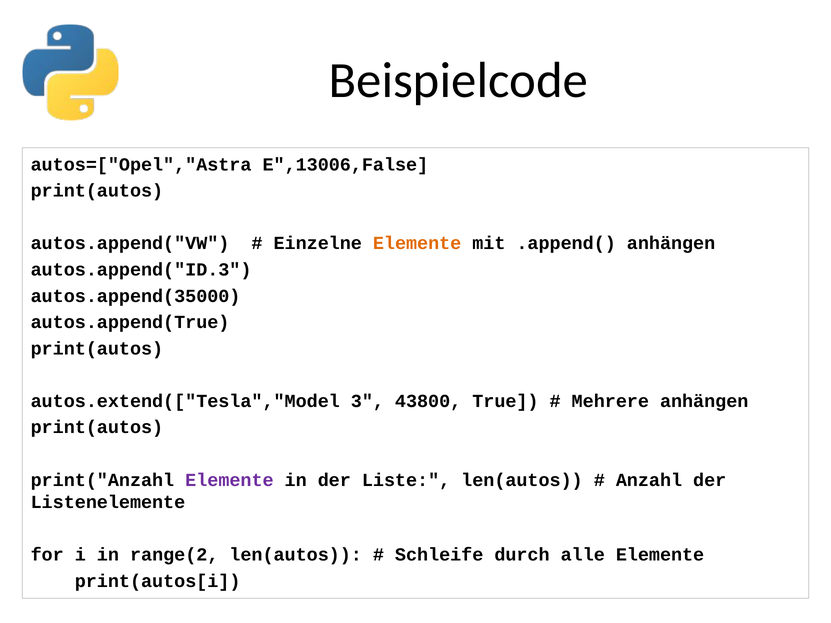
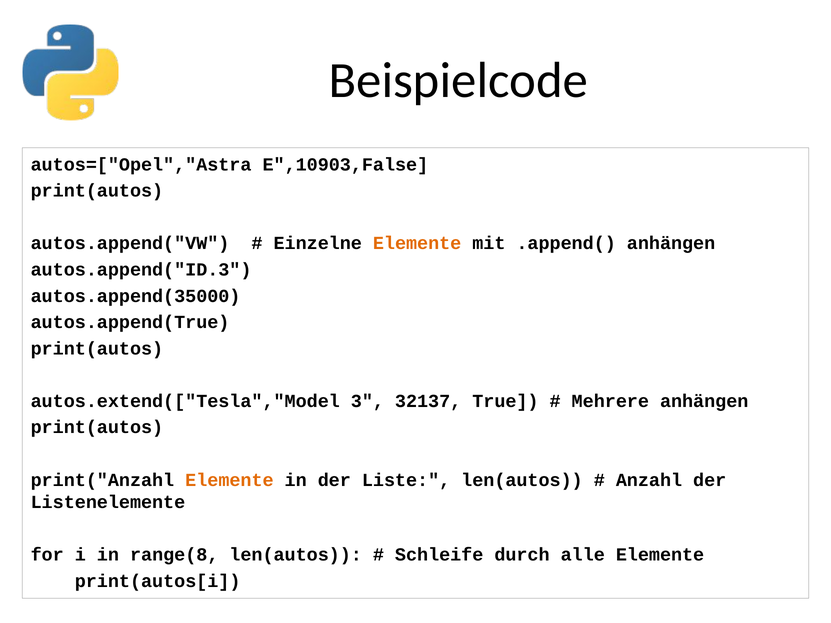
E",13006,False: E",13006,False -> E",10903,False (345, 165)
43800: 43800 -> 32137 (428, 401)
Elemente colour: purple -> orange (229, 480)
range(2: range(2 -> range(8 (174, 555)
